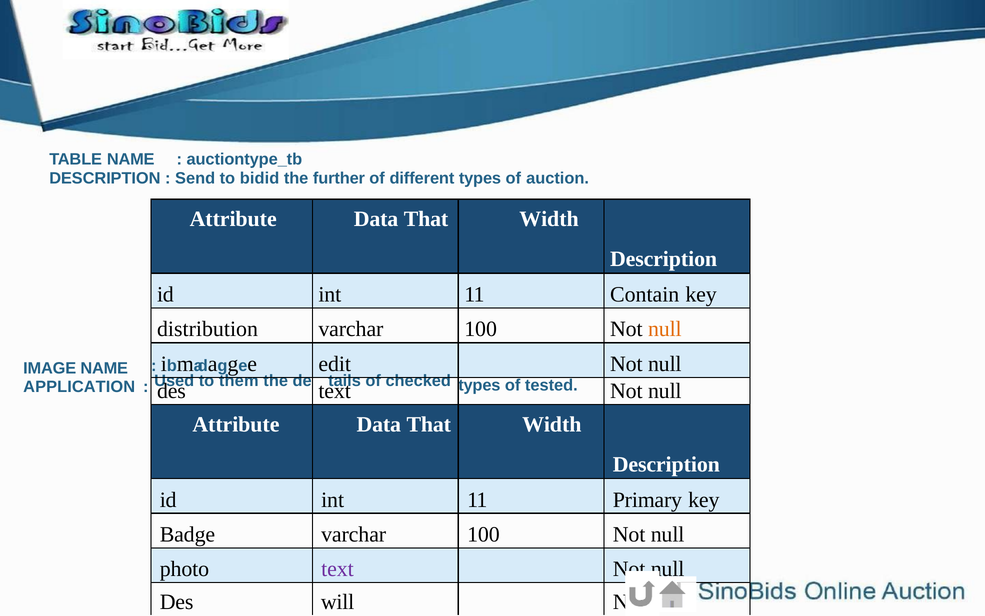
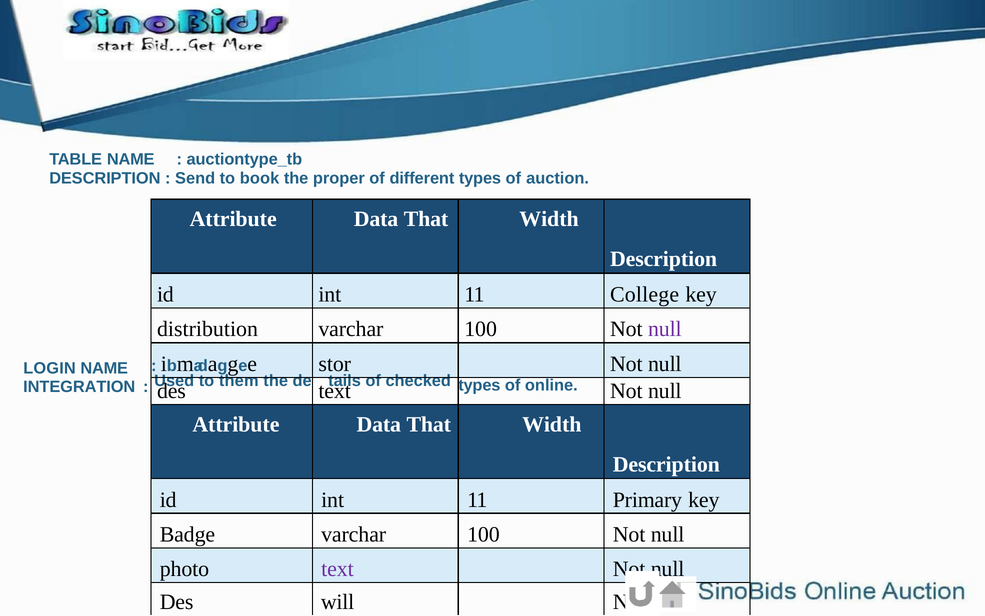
bidid: bidid -> book (260, 178)
further: further -> proper (339, 178)
Contain: Contain -> College (645, 294)
null colour: orange -> purple (665, 329)
edit: edit -> stor (335, 364)
IMAGE: IMAGE -> LOGIN (50, 368)
APPLICATION: APPLICATION -> INTEGRATION (79, 387)
tested: tested -> online (551, 385)
